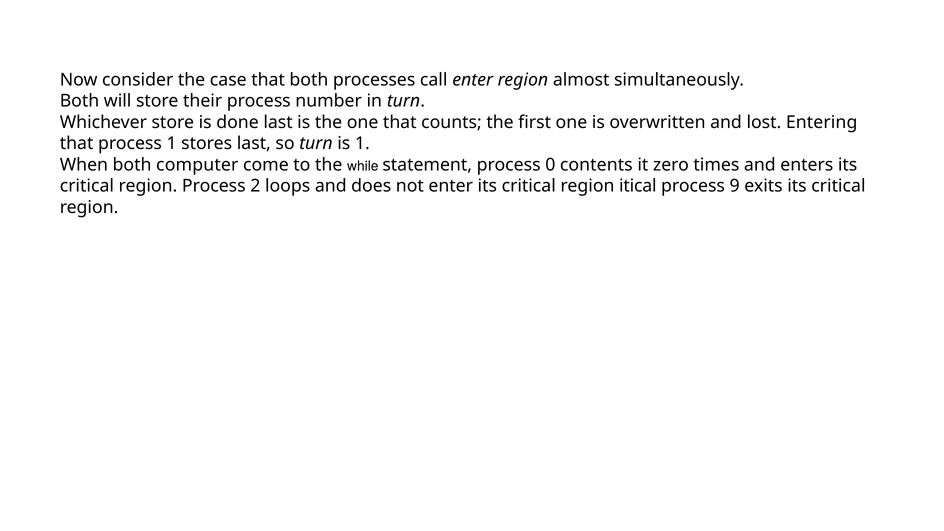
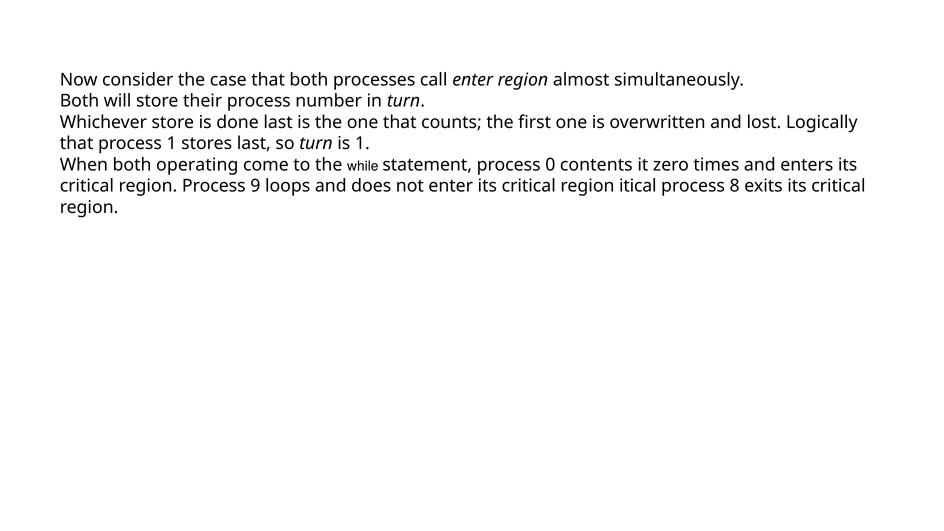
Entering: Entering -> Logically (822, 122)
computer: computer -> operating (197, 165)
2: 2 -> 9 (255, 186)
9: 9 -> 8 (735, 186)
